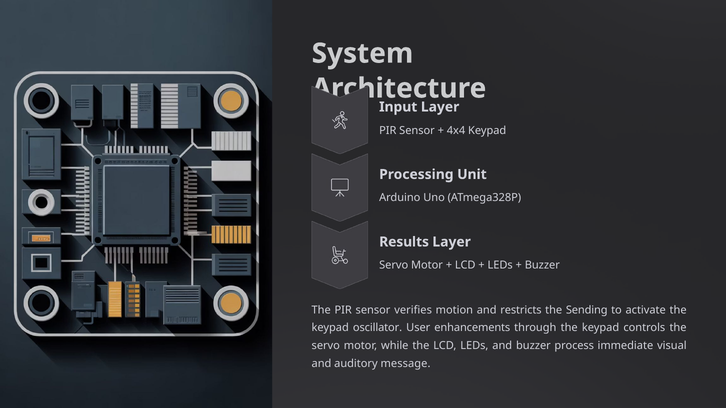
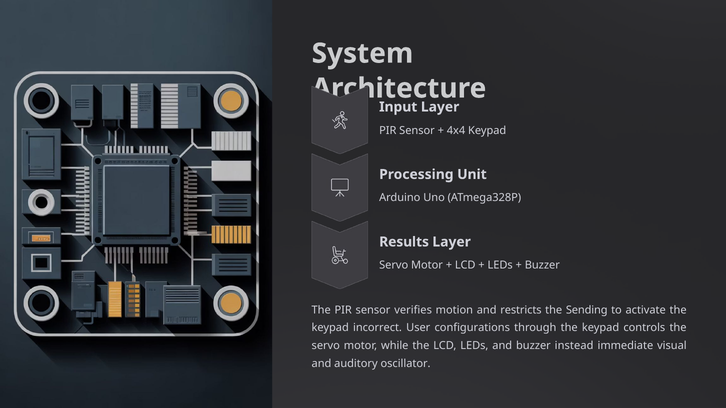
oscillator: oscillator -> incorrect (378, 328)
enhancements: enhancements -> configurations (472, 328)
process: process -> instead (574, 346)
message: message -> oscillator (406, 364)
